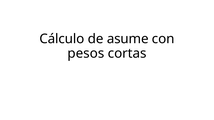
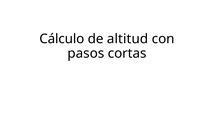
asume: asume -> altitud (128, 39)
pesos: pesos -> pasos (86, 53)
